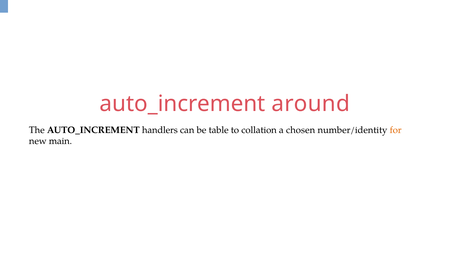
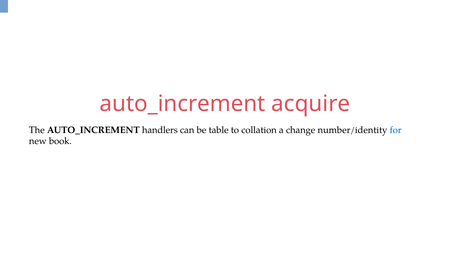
around: around -> acquire (311, 104)
chosen: chosen -> change (301, 130)
for colour: orange -> blue (396, 130)
main: main -> book (60, 141)
